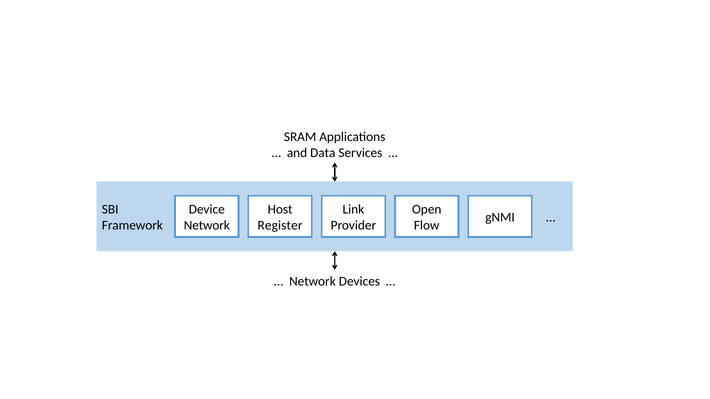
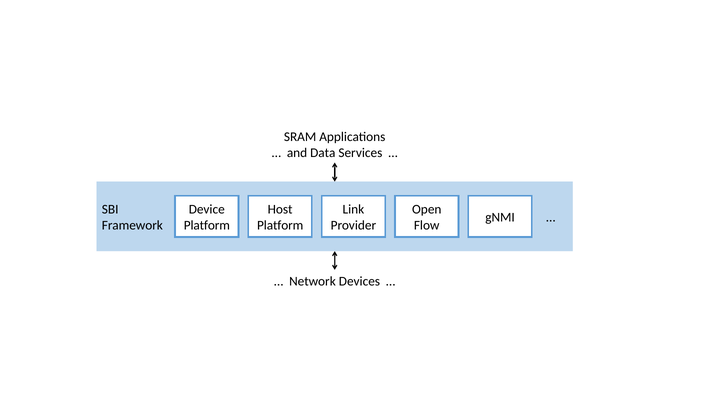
Network: Network -> Platform (207, 226)
Register: Register -> Platform (280, 226)
